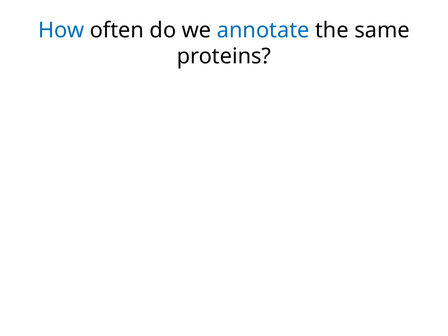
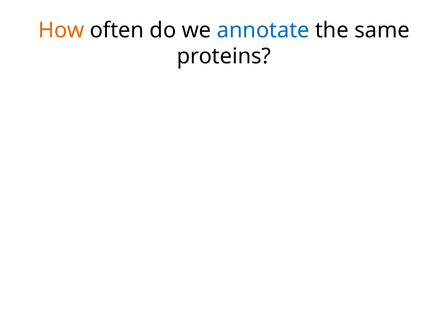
How colour: blue -> orange (61, 30)
